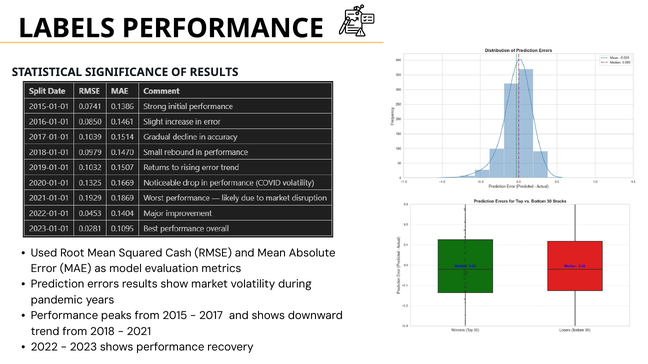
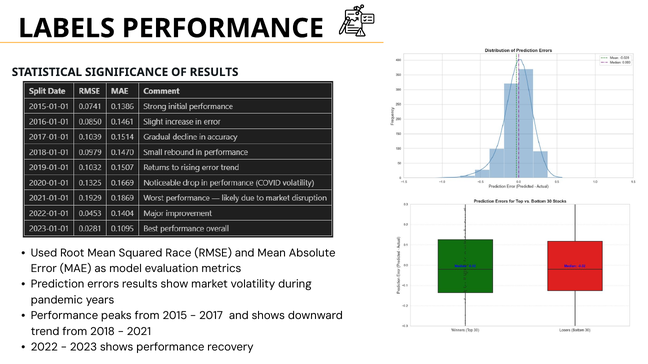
Cash: Cash -> Race (178, 253)
